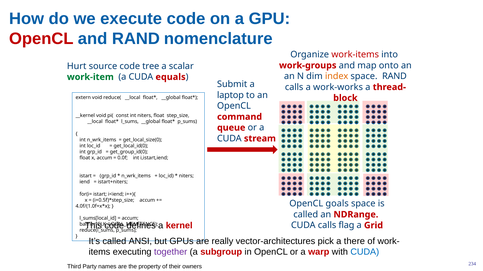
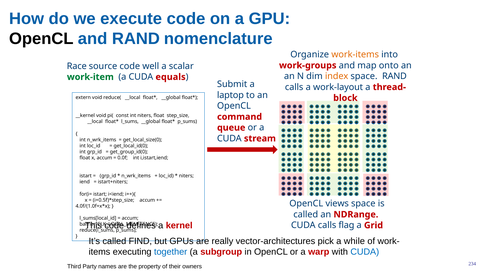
OpenCL colour: red -> black (41, 39)
work-items colour: red -> orange (355, 55)
Hurt: Hurt -> Race (77, 66)
tree: tree -> well (151, 66)
work-works: work-works -> work-layout (338, 87)
goals: goals -> views (337, 204)
ANSI: ANSI -> FIND (140, 242)
there: there -> while (354, 242)
together colour: purple -> blue (171, 253)
